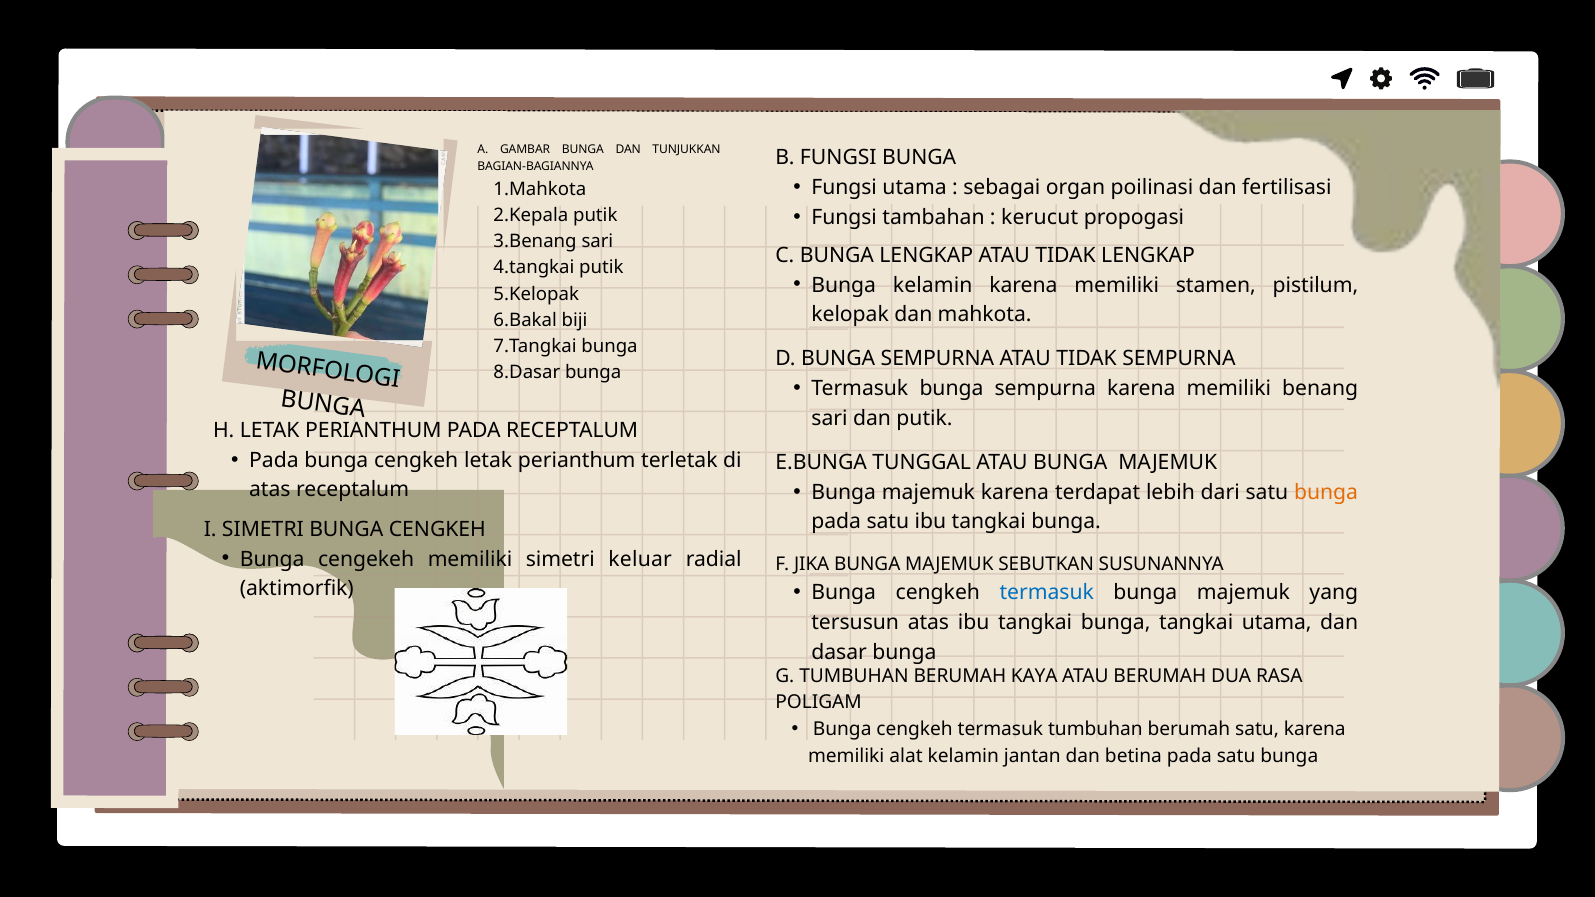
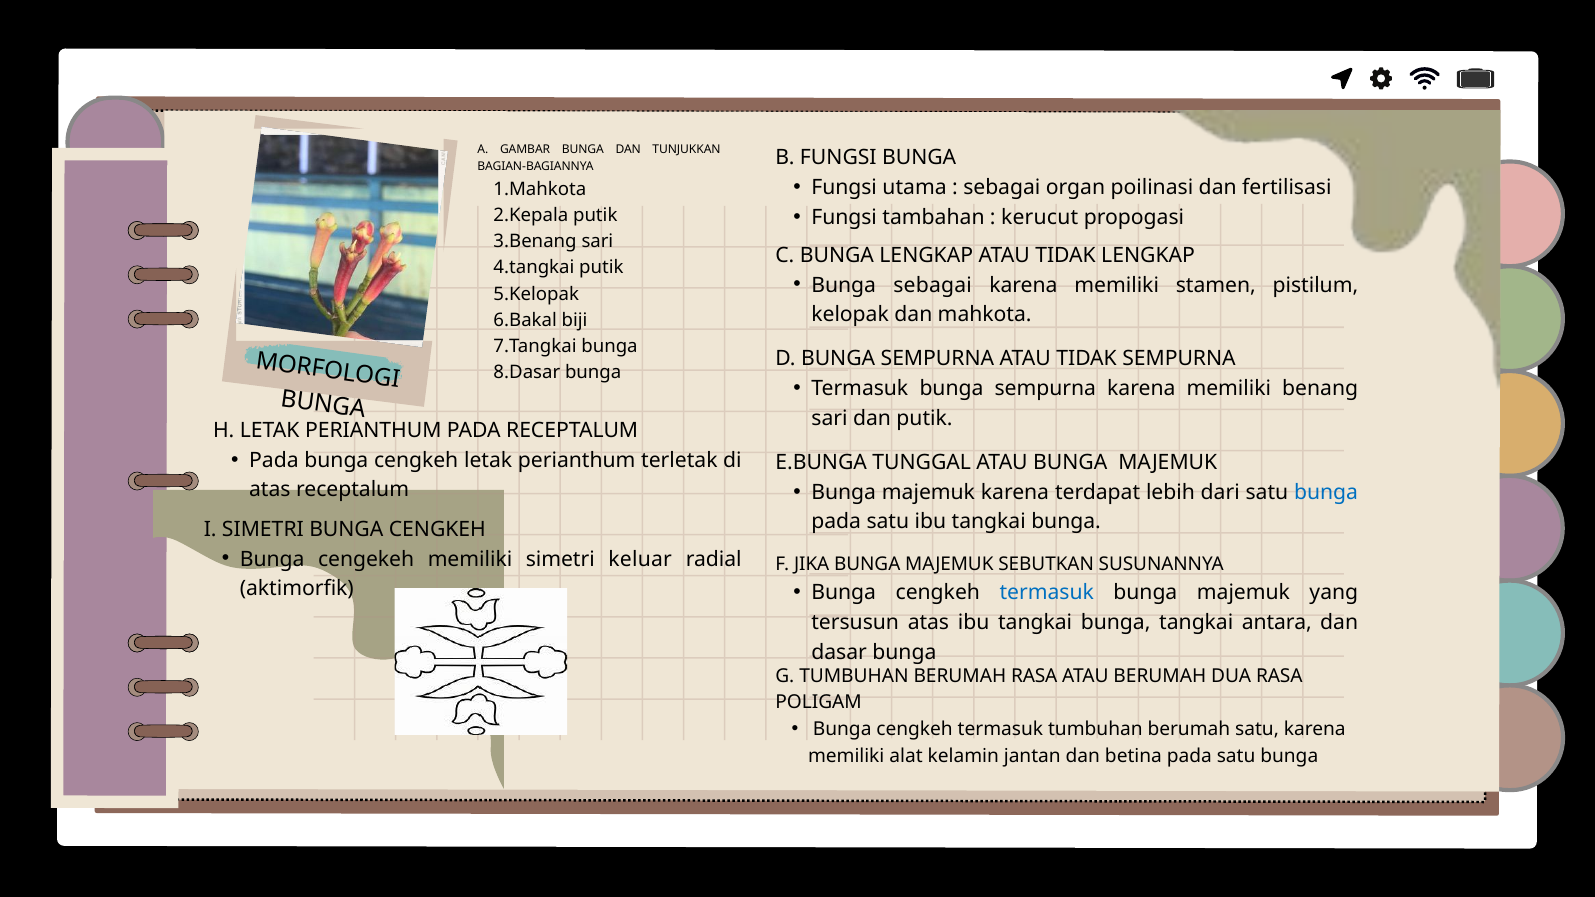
Bunga kelamin: kelamin -> sebagai (933, 285)
bunga colour: orange -> blue (1326, 492)
tangkai utama: utama -> antara (1277, 623)
BERUMAH KAYA: KAYA -> RASA (1034, 676)
